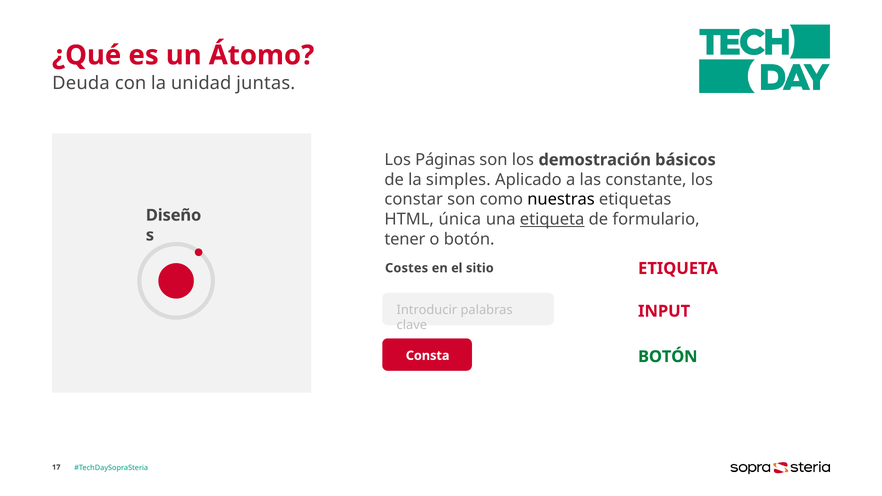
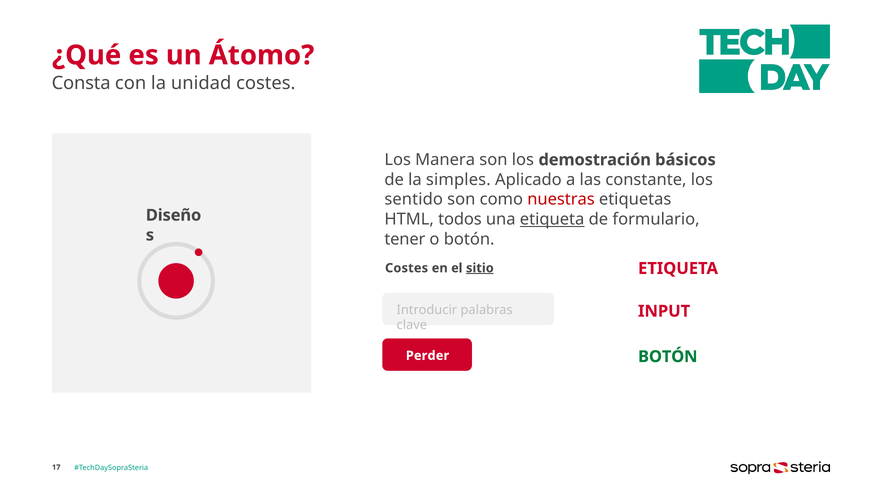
Deuda: Deuda -> Consta (81, 83)
unidad juntas: juntas -> costes (266, 83)
Páginas: Páginas -> Manera (445, 160)
constar: constar -> sentido (414, 200)
nuestras colour: black -> red (561, 200)
única: única -> todos (460, 219)
sitio underline: none -> present (480, 268)
Consta: Consta -> Perder (428, 356)
